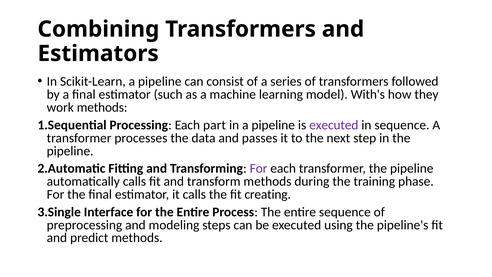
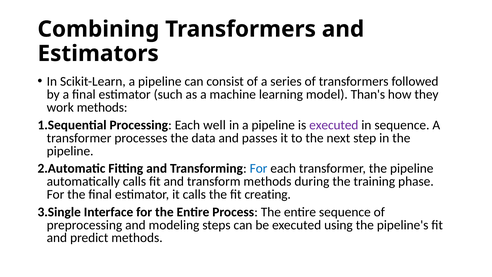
With's: With's -> Than's (368, 94)
part: part -> well (214, 125)
For colour: purple -> blue (259, 168)
